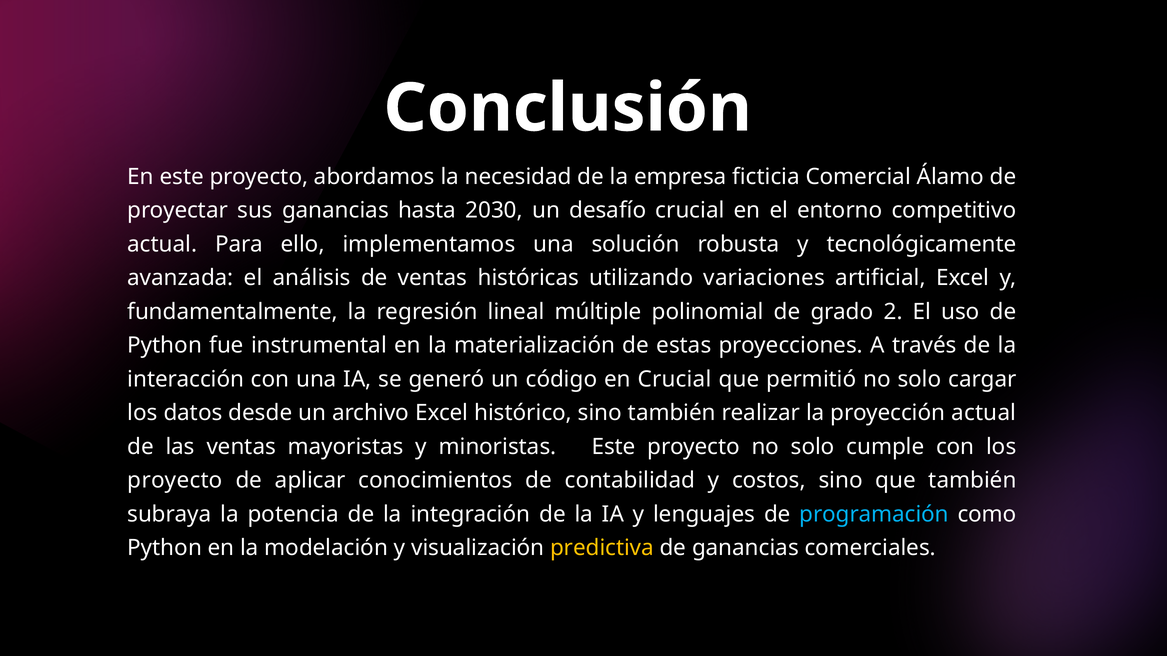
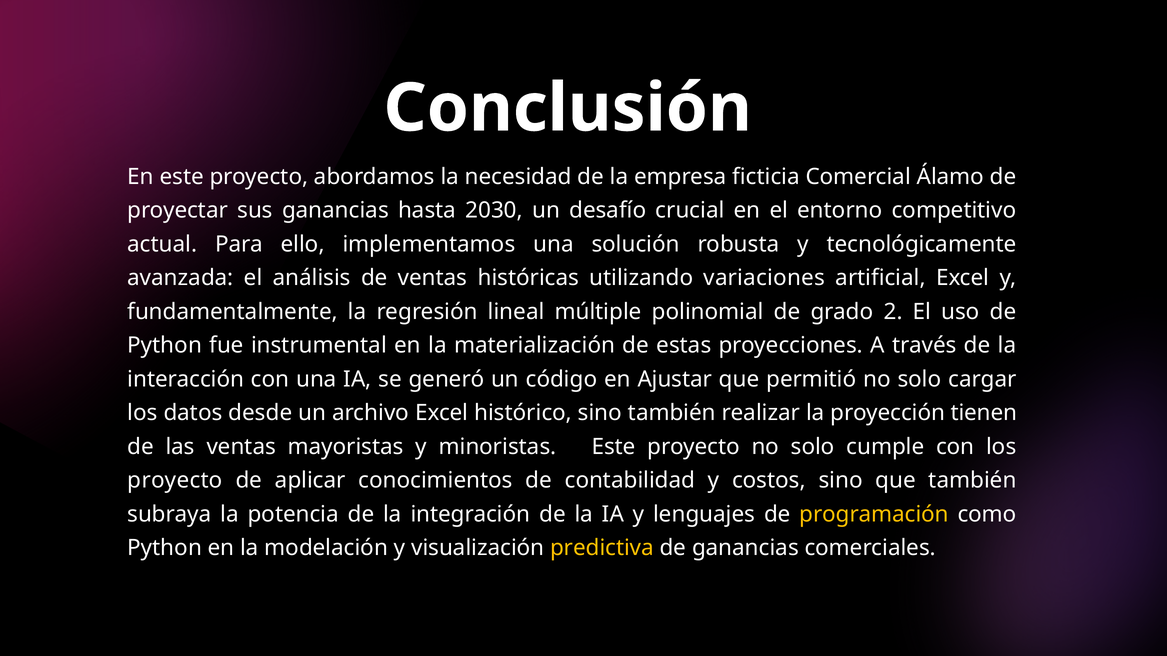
en Crucial: Crucial -> Ajustar (675, 379)
proyección actual: actual -> tienen (984, 413)
programación colour: light blue -> yellow (874, 515)
